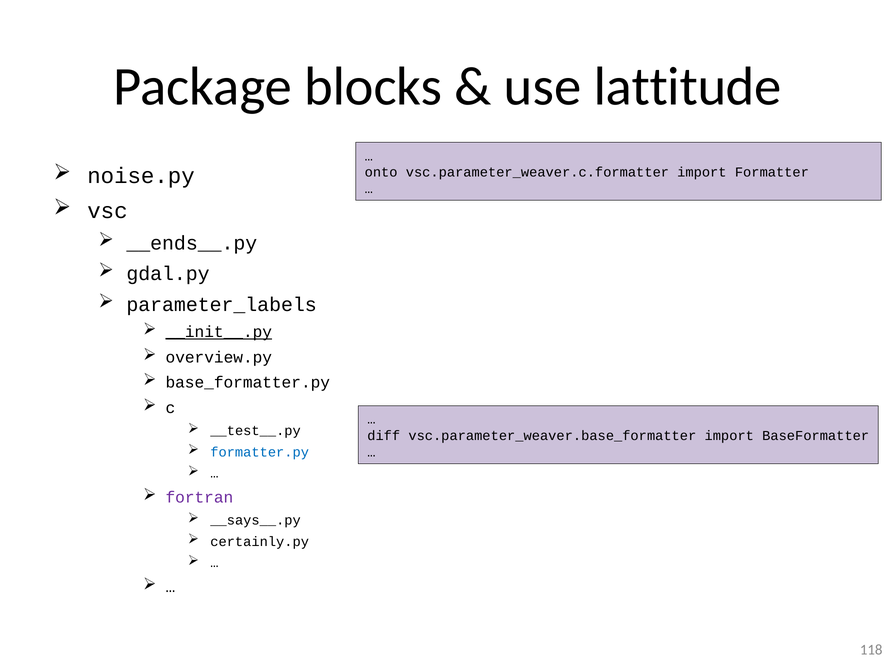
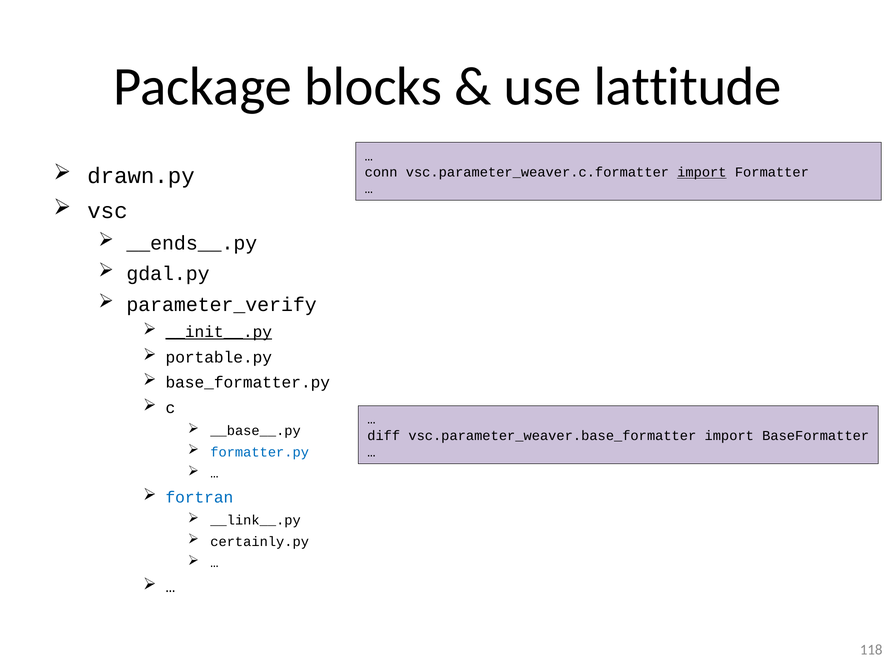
noise.py: noise.py -> drawn.py (141, 176)
onto: onto -> conn (381, 172)
import underline: none -> present (702, 172)
parameter_labels: parameter_labels -> parameter_verify (222, 305)
overview.py: overview.py -> portable.py (219, 357)
__test__.py: __test__.py -> __base__.py (256, 431)
fortran colour: purple -> blue (199, 498)
__says__.py: __says__.py -> __link__.py (256, 520)
